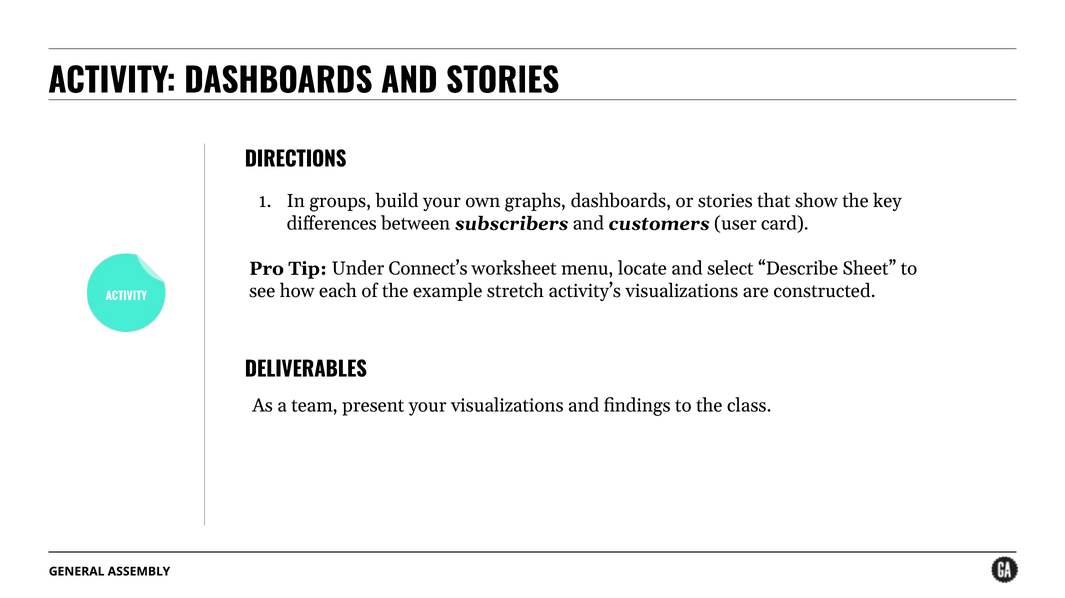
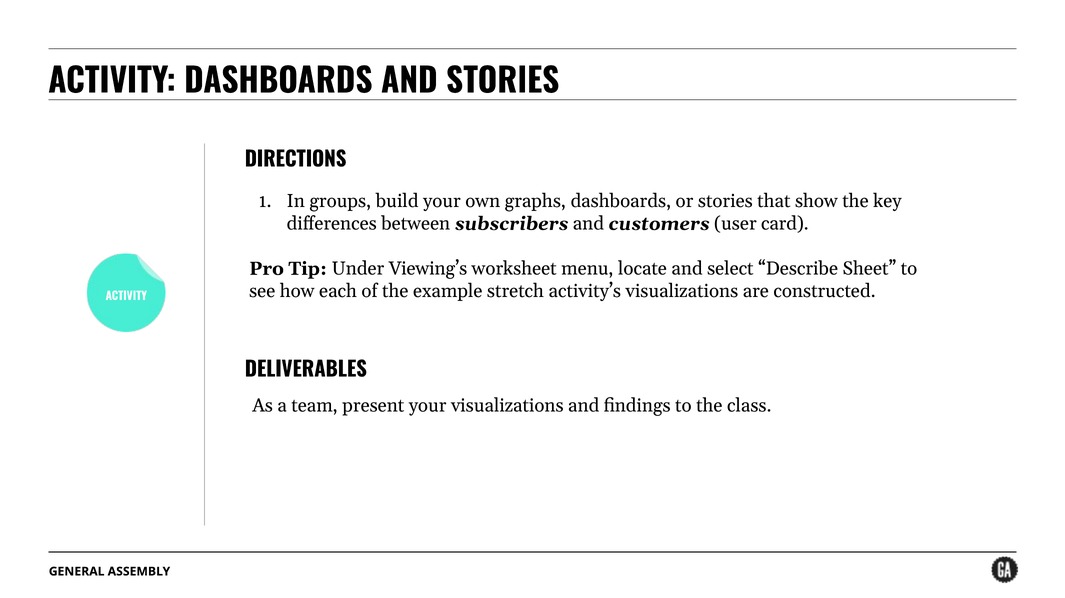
Connect’s: Connect’s -> Viewing’s (428, 269)
